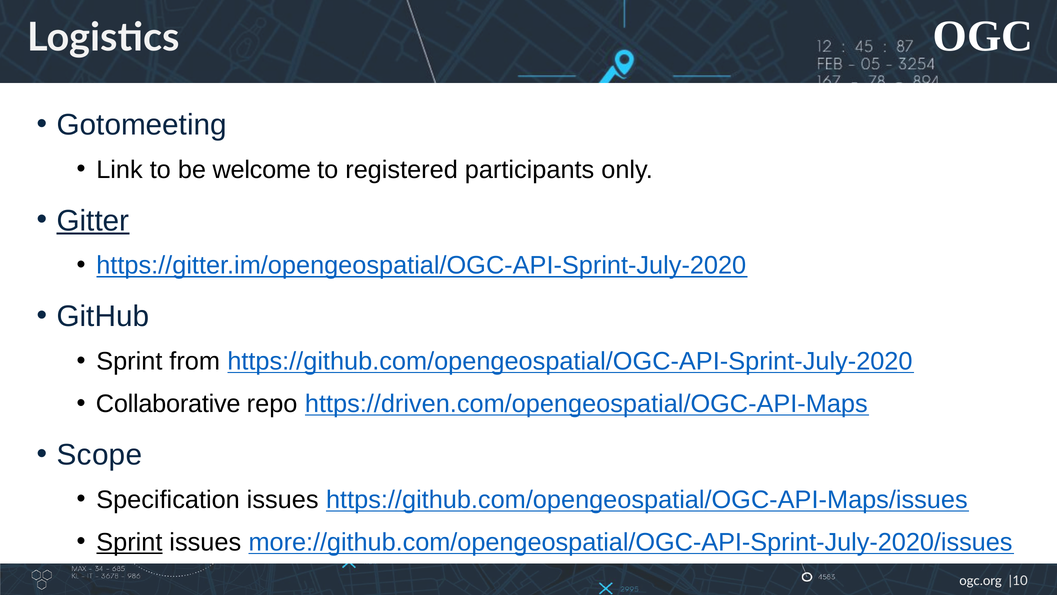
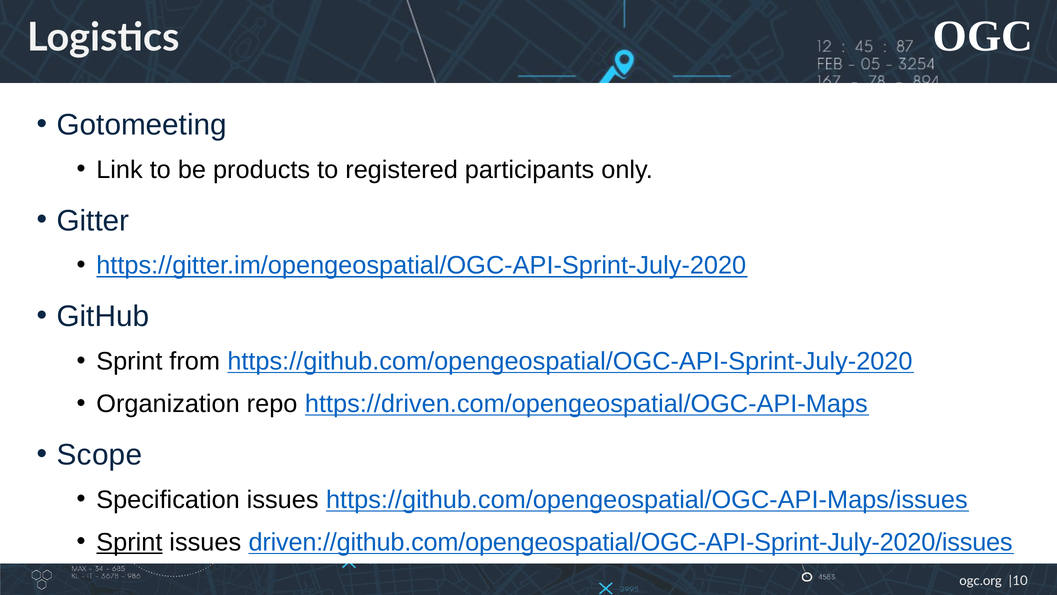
welcome: welcome -> products (262, 170)
Gitter underline: present -> none (93, 221)
Collaborative: Collaborative -> Organization (168, 404)
more://github.com/opengeospatial/OGC-API-Sprint-July-2020/issues: more://github.com/opengeospatial/OGC-API-Sprint-July-2020/issues -> driven://github.com/opengeospatial/OGC-API-Sprint-July-2020/issues (631, 542)
